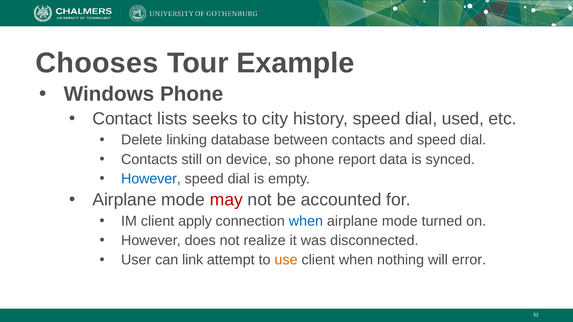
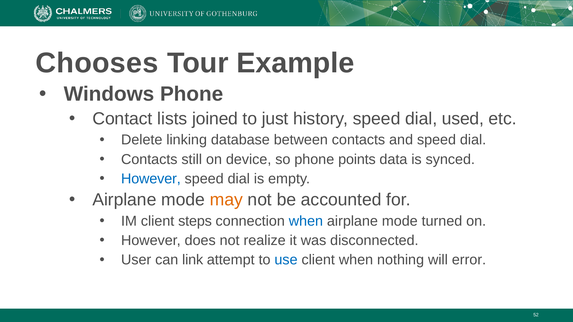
seeks: seeks -> joined (215, 119)
city: city -> just (275, 119)
report: report -> points (357, 160)
may colour: red -> orange (226, 200)
apply: apply -> steps (195, 221)
use colour: orange -> blue (286, 260)
